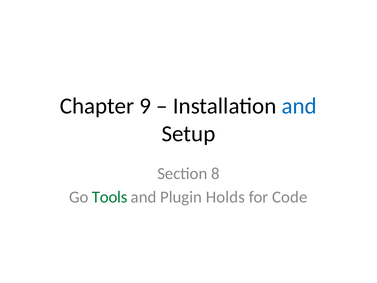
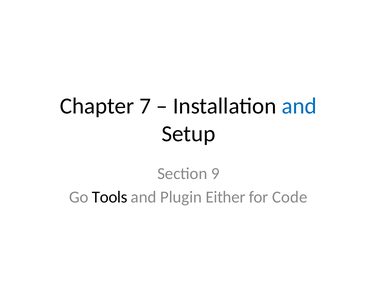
9: 9 -> 7 (145, 106)
8: 8 -> 9 (215, 173)
Tools colour: green -> black (110, 197)
Holds: Holds -> Either (225, 197)
